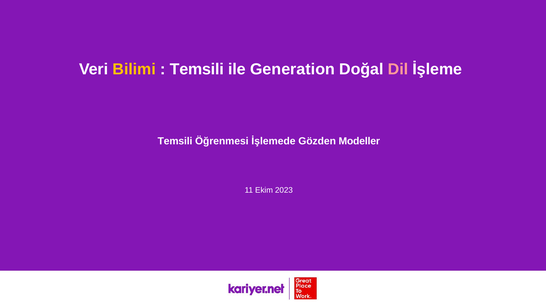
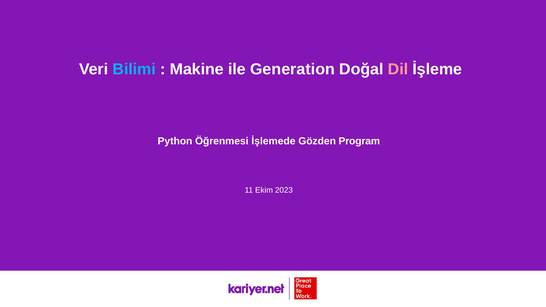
Bilimi colour: yellow -> light blue (134, 69)
Temsili: Temsili -> Makine (197, 69)
Temsili: Temsili -> Python (175, 141)
Modeller: Modeller -> Program (359, 141)
